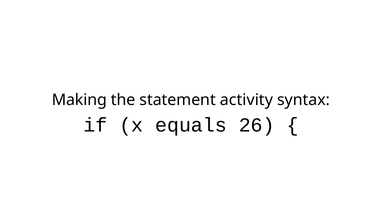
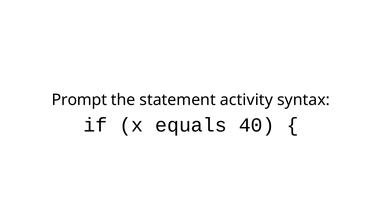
Making: Making -> Prompt (79, 100)
26: 26 -> 40 (257, 125)
